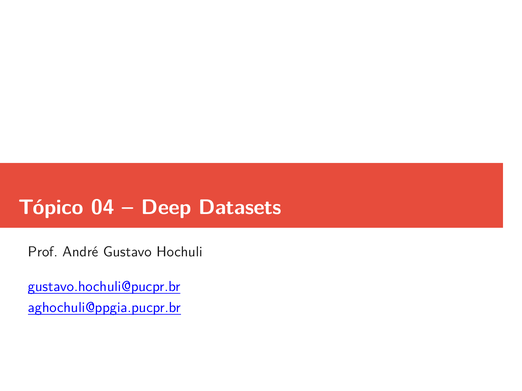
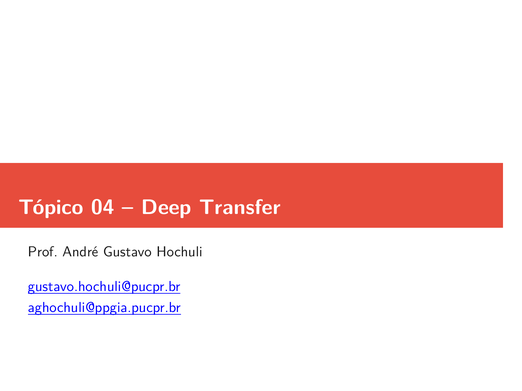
Datasets: Datasets -> Transfer (240, 208)
